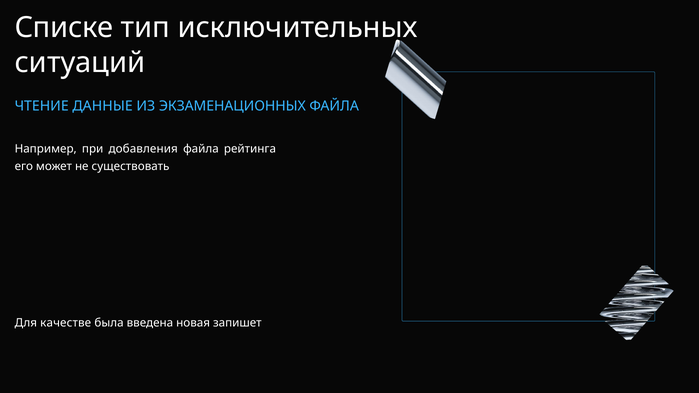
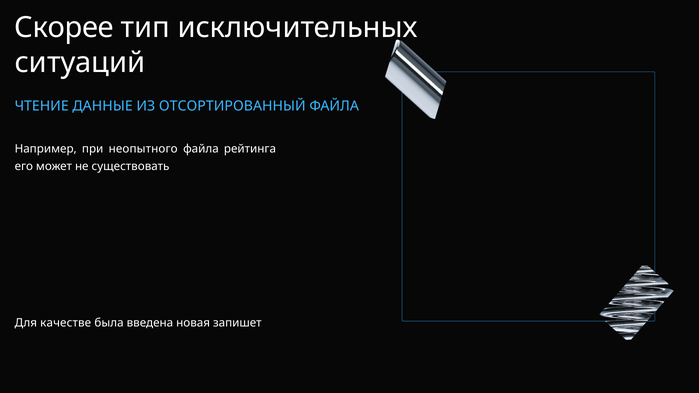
Списке: Списке -> Скорее (64, 28)
ЭКЗАМЕНАЦИОННЫХ: ЭКЗАМЕНАЦИОННЫХ -> ОТСОРТИРОВАННЫЙ (232, 106)
добавления: добавления -> неопытного (143, 149)
